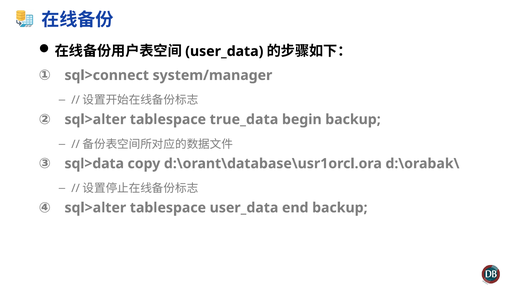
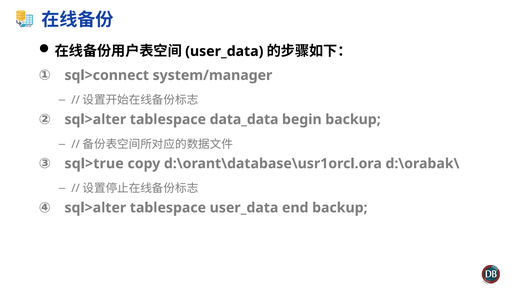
true_data: true_data -> data_data (244, 119)
sql>data: sql>data -> sql>true (94, 164)
